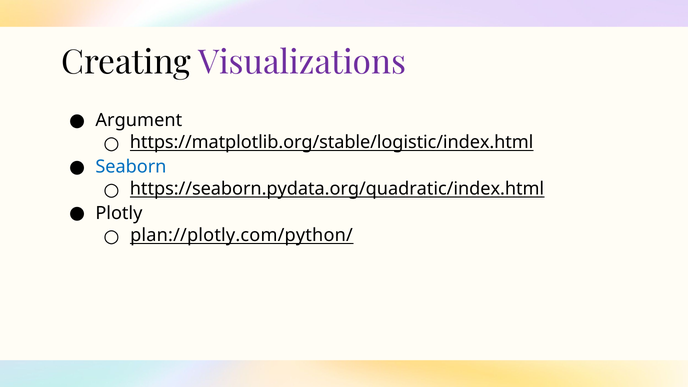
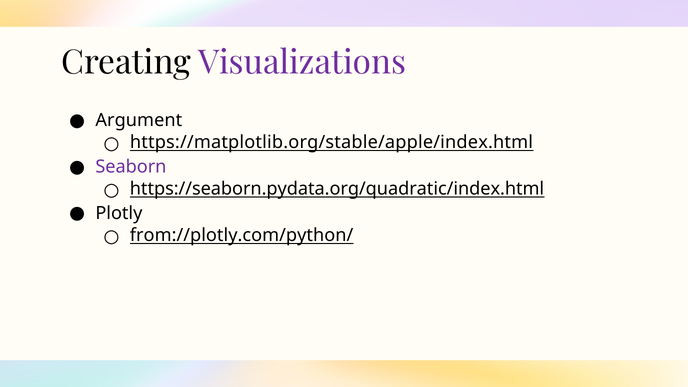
https://matplotlib.org/stable/logistic/index.html: https://matplotlib.org/stable/logistic/index.html -> https://matplotlib.org/stable/apple/index.html (331, 142)
Seaborn colour: blue -> purple (131, 167)
plan://plotly.com/python/: plan://plotly.com/python/ -> from://plotly.com/python/ (242, 235)
